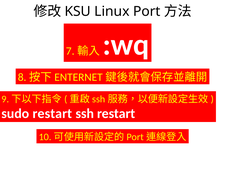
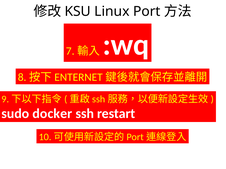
sudo restart: restart -> docker (52, 114)
